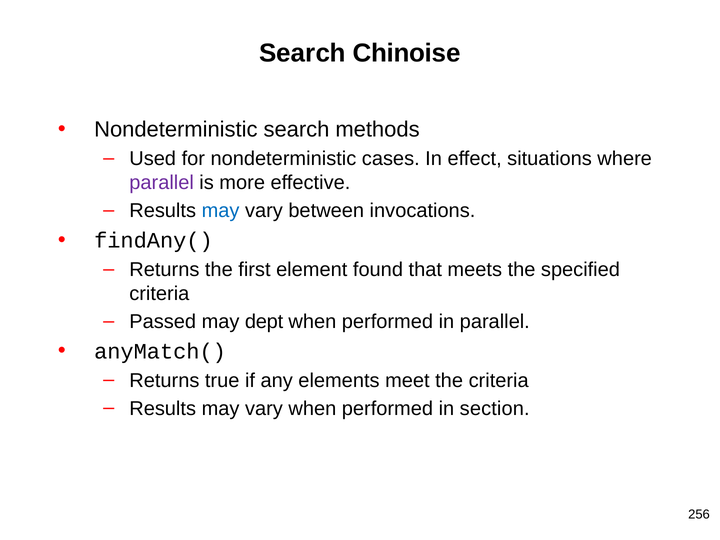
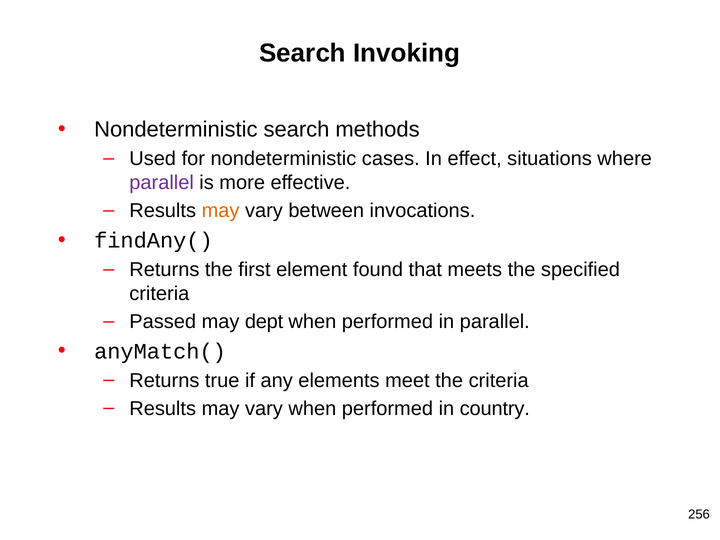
Chinoise: Chinoise -> Invoking (407, 53)
may colour: blue -> orange (221, 211)
section: section -> country (495, 408)
